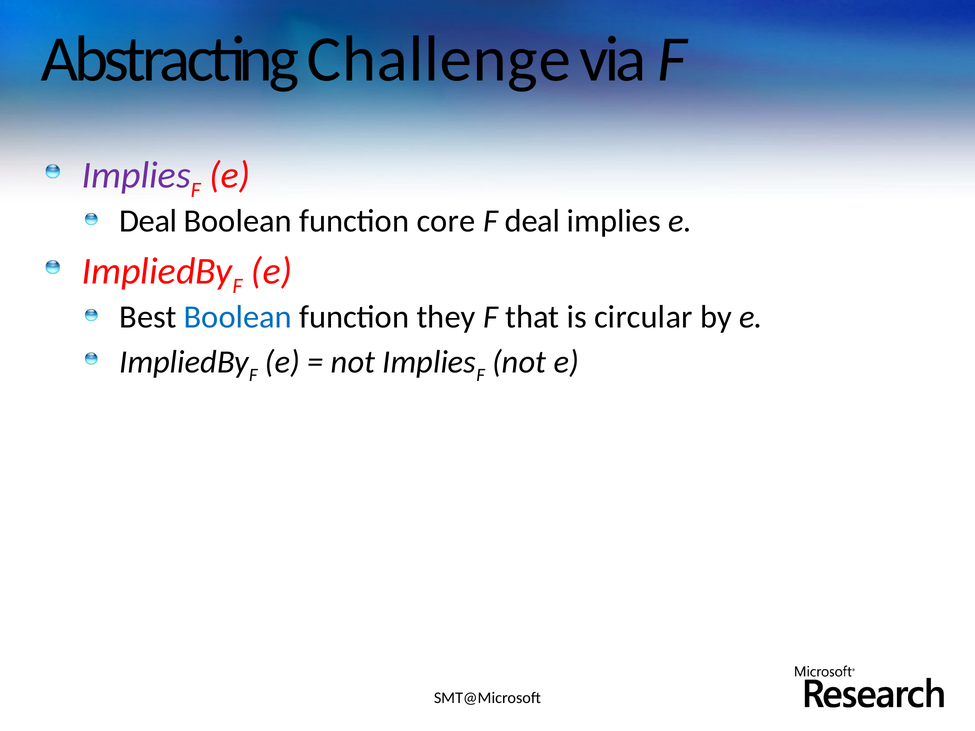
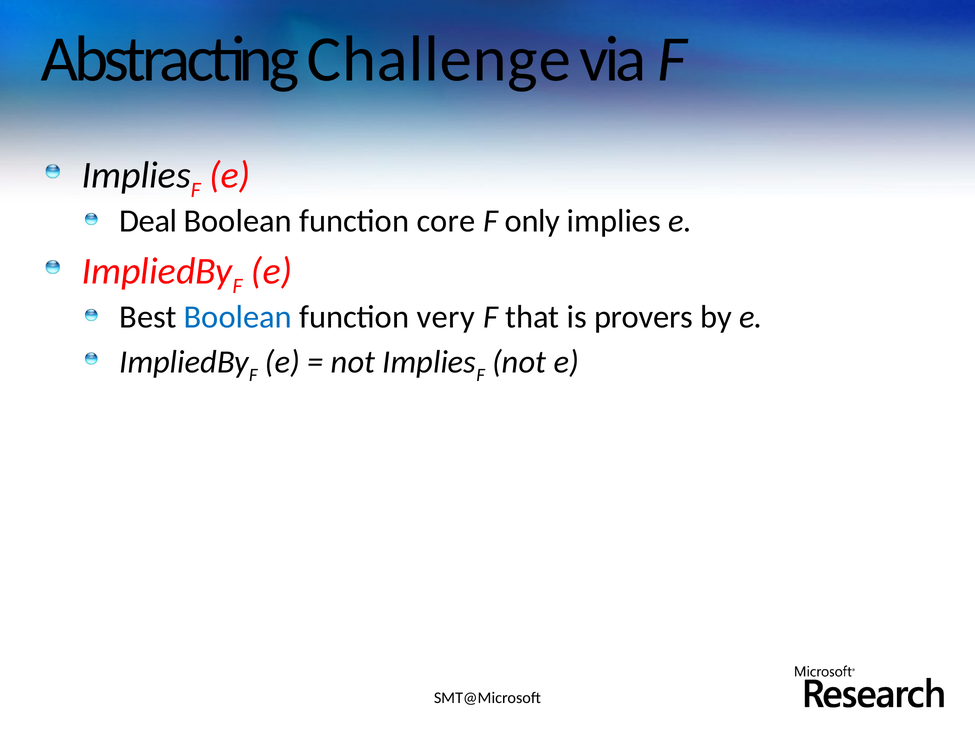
Implies colour: purple -> black (136, 175)
F deal: deal -> only (532, 221)
they: they -> very (446, 317)
circular: circular -> provers (644, 317)
